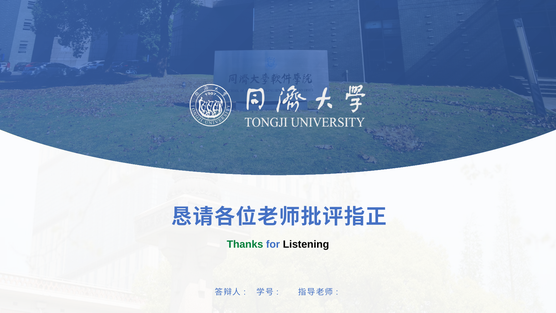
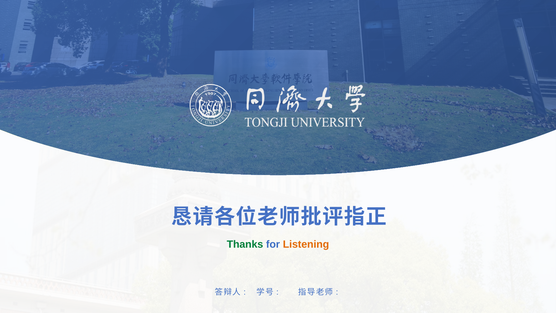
Listening colour: black -> orange (306, 244)
